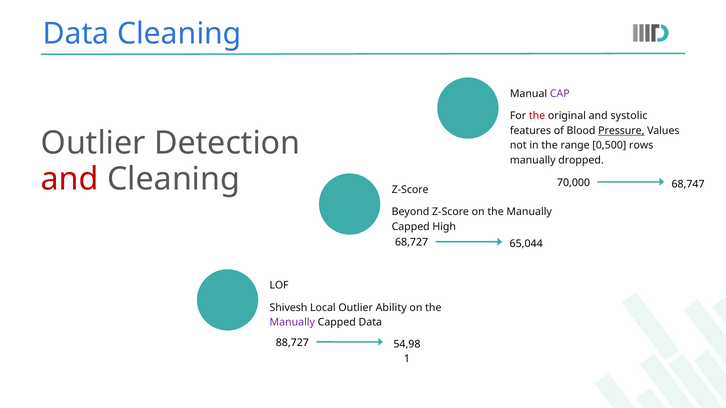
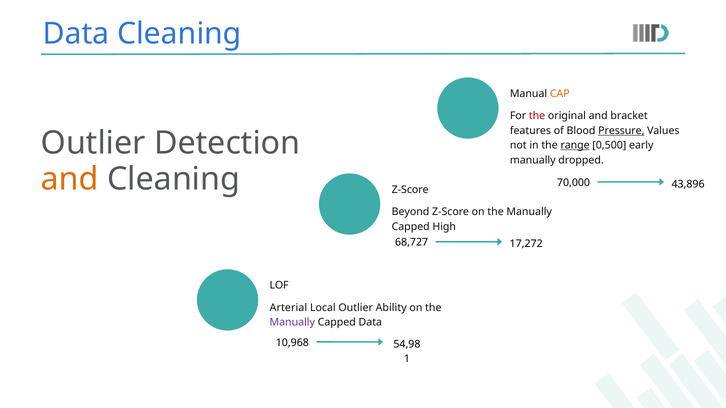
CAP colour: purple -> orange (560, 94)
systolic: systolic -> bracket (629, 116)
range underline: none -> present (575, 146)
rows: rows -> early (641, 146)
and colour: red -> orange (70, 179)
68,747: 68,747 -> 43,896 (688, 184)
65,044: 65,044 -> 17,272 (526, 244)
Shivesh: Shivesh -> Arterial (288, 308)
88,727: 88,727 -> 10,968 (292, 343)
